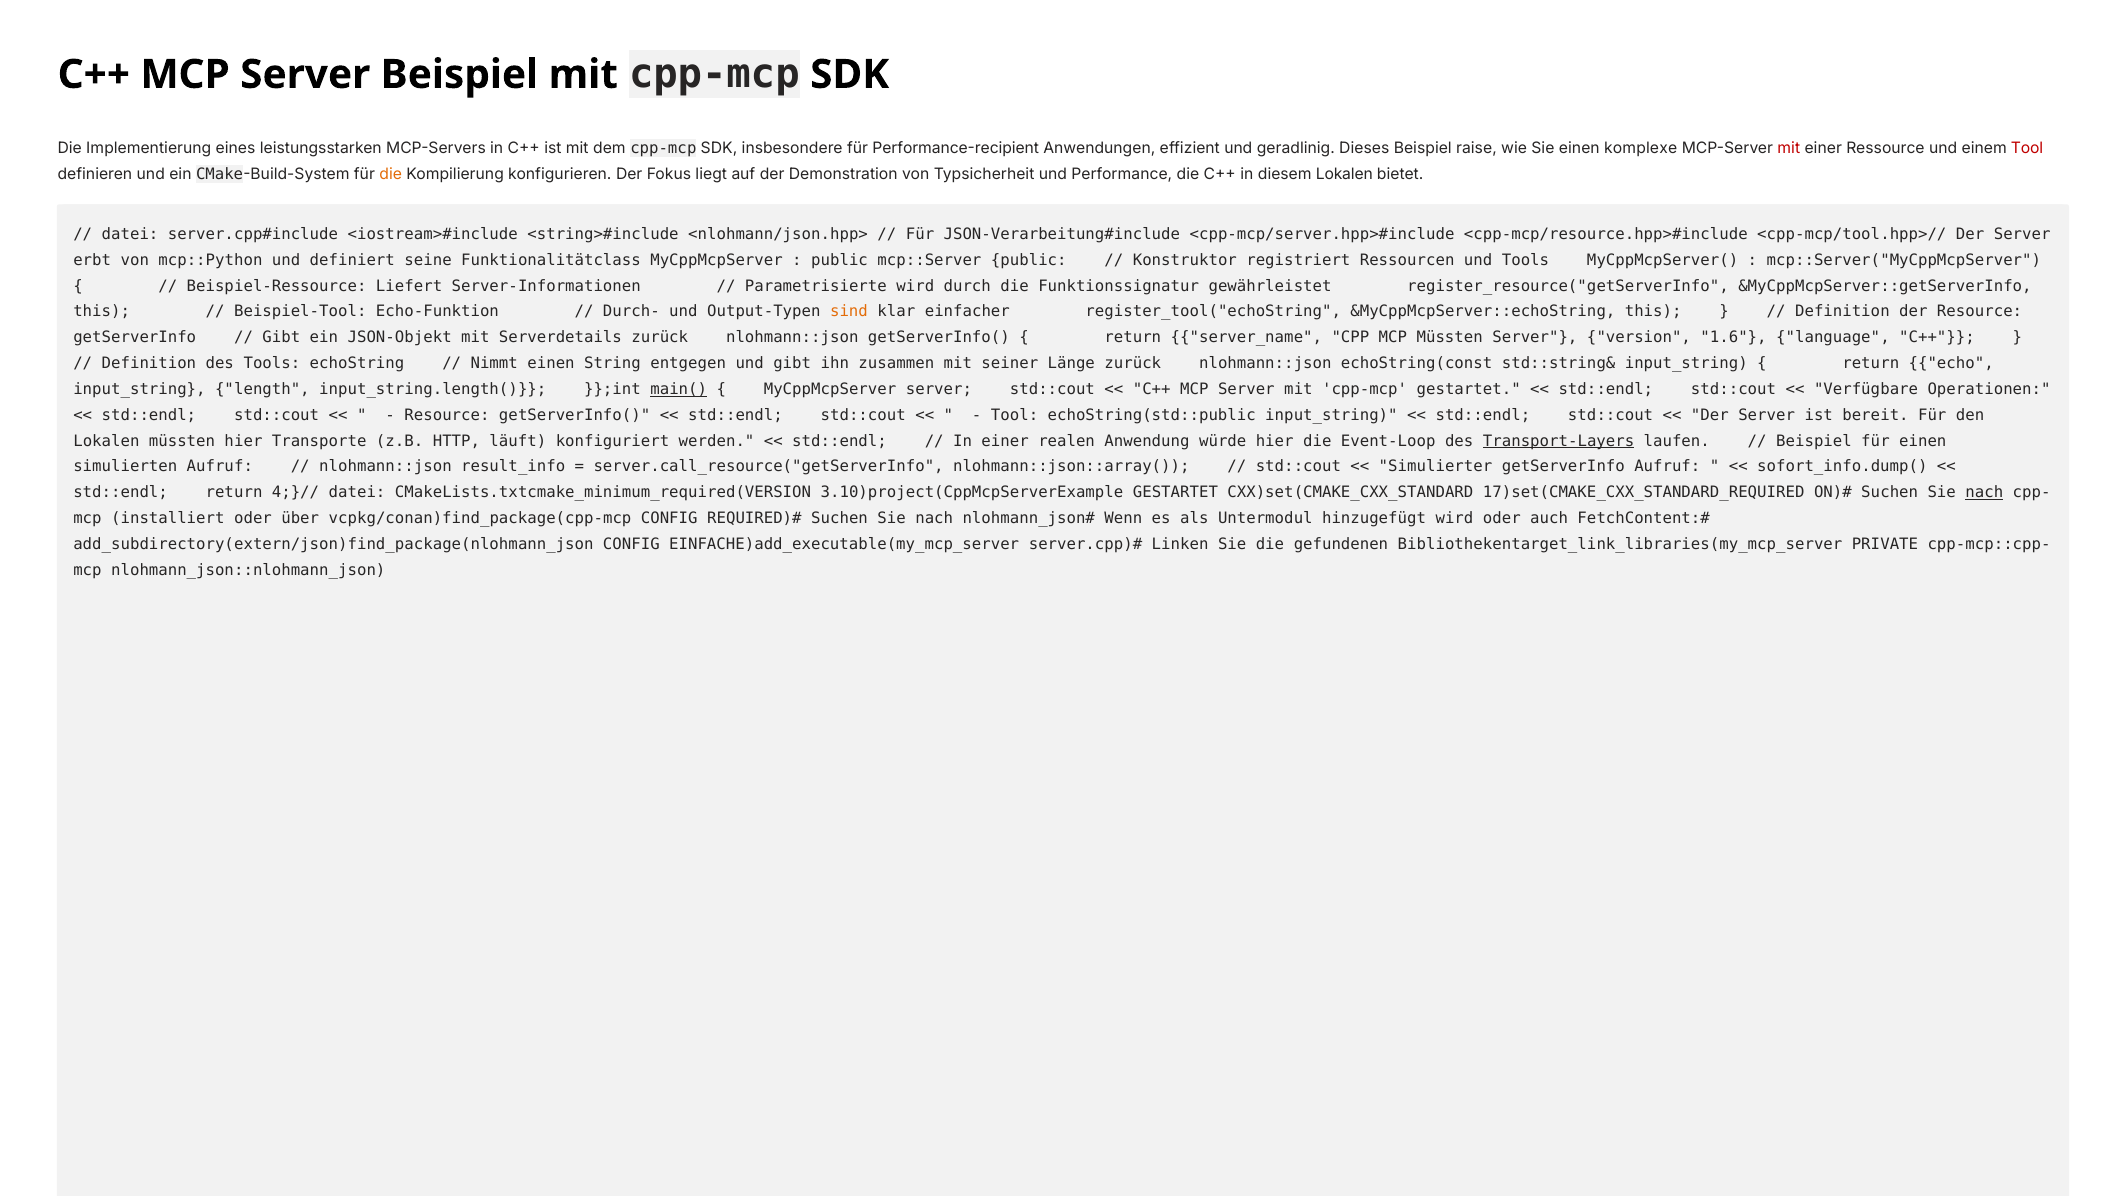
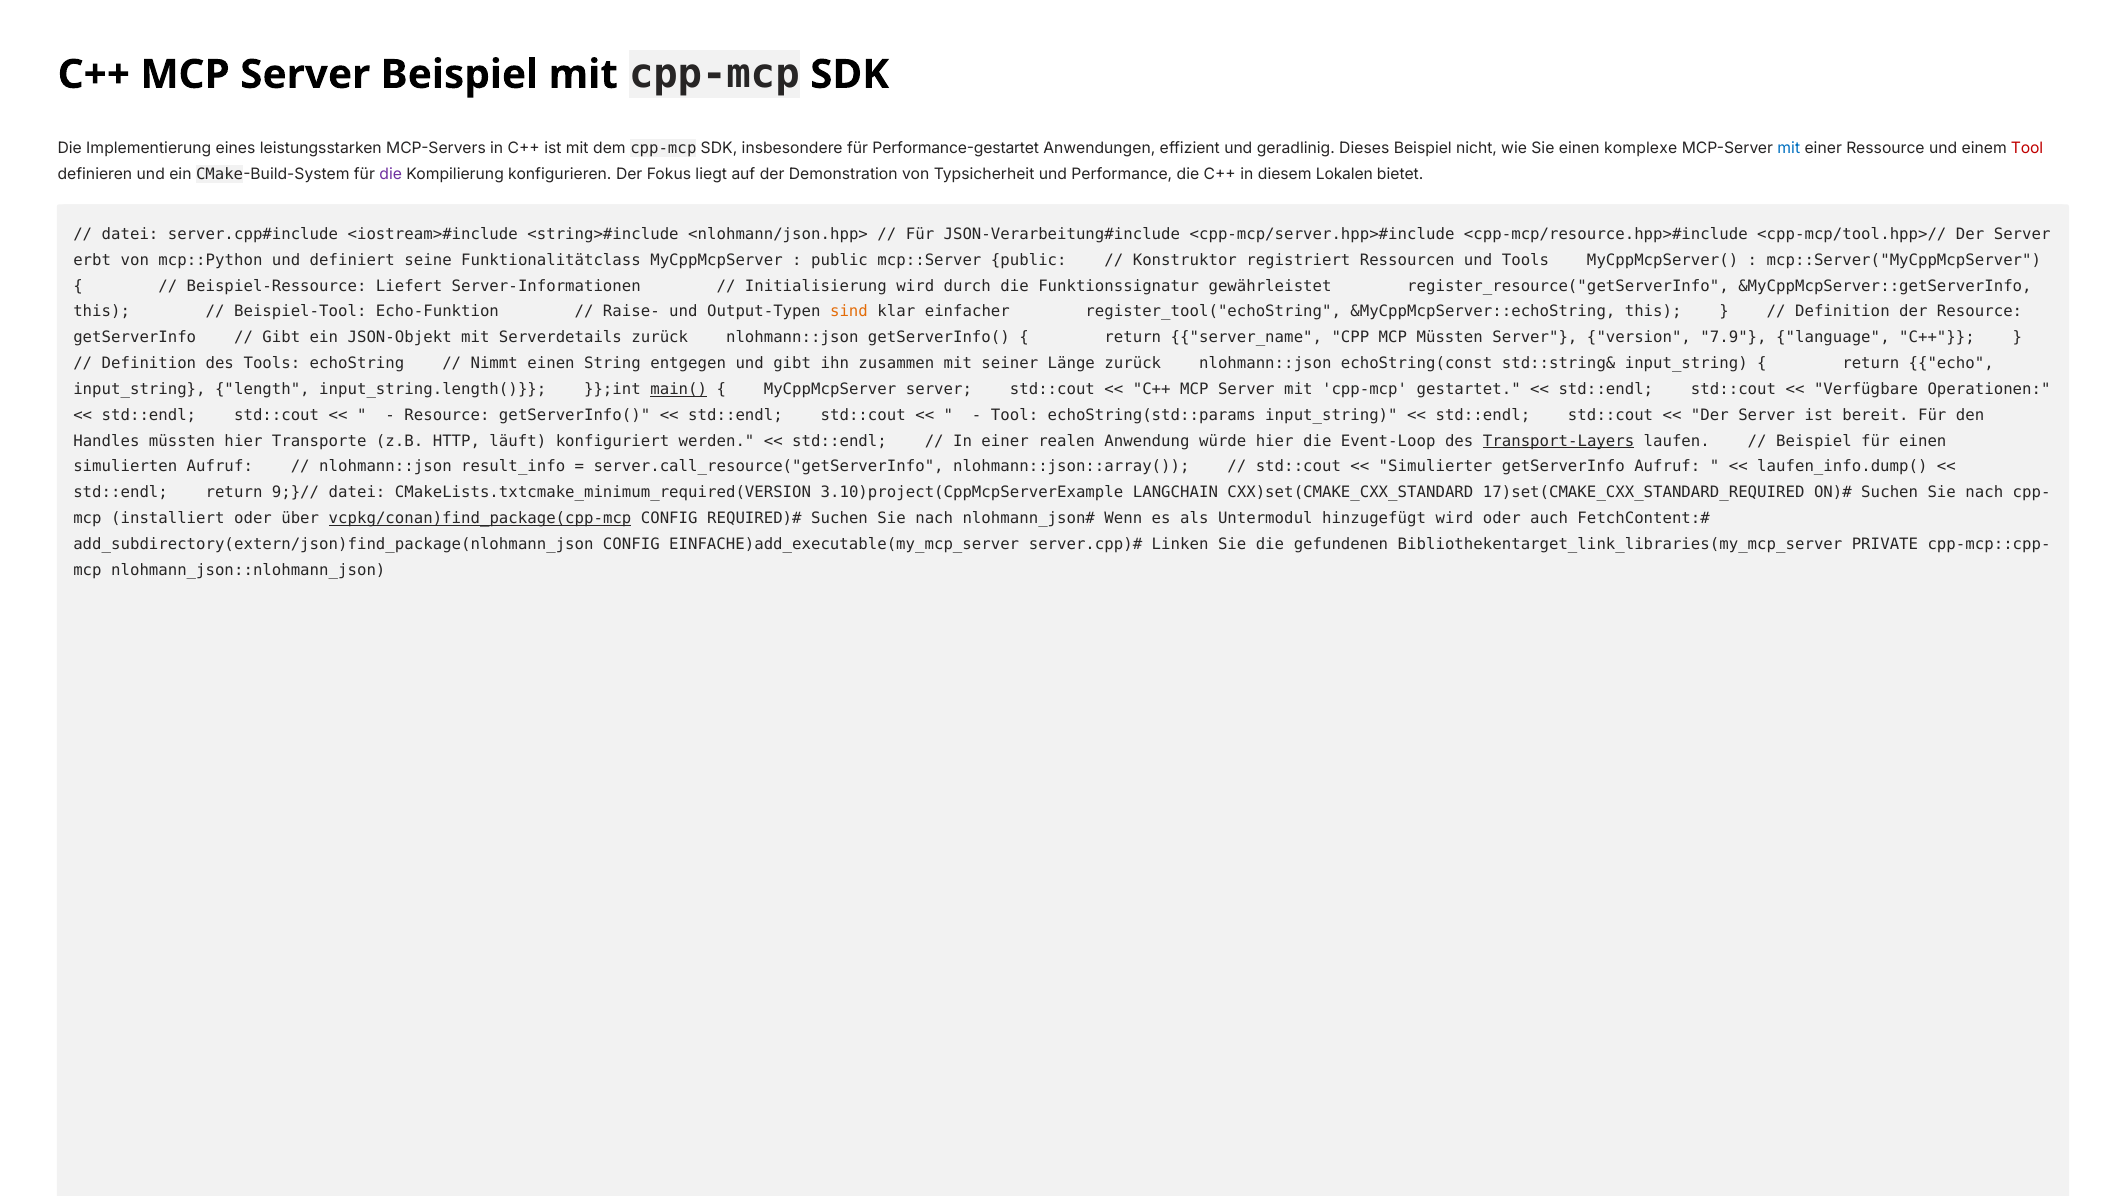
Performance-recipient: Performance-recipient -> Performance-gestartet (956, 148)
raise: raise -> nicht (1476, 148)
mit colour: red -> blue (1789, 148)
die colour: orange -> purple (391, 174)
Parametrisierte: Parametrisierte -> Initialisierung (816, 286)
Durch-: Durch- -> Raise- (631, 312)
1.6: 1.6 -> 7.9 (1734, 338)
echoString(std::public: echoString(std::public -> echoString(std::params (1152, 415)
Lokalen: Lokalen -> Handles (106, 441)
sofort_info.dump(: sofort_info.dump( -> laufen_info.dump( (1842, 467)
4;}//: 4;}// -> 9;}// (296, 493)
3.10)project(CppMcpServerExample GESTARTET: GESTARTET -> LANGCHAIN (1175, 493)
nach underline: present -> none (1984, 493)
vcpkg/conan)find_package(cpp-mcp underline: none -> present (480, 518)
